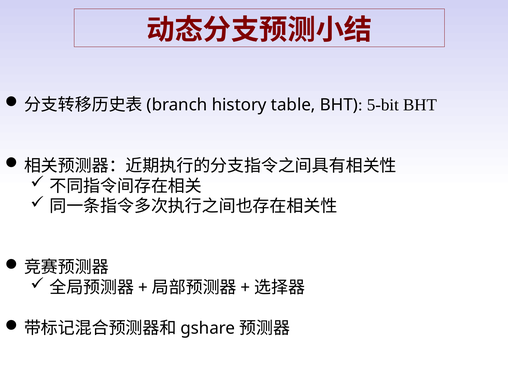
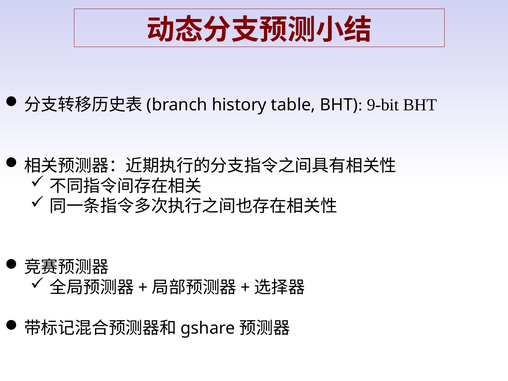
5-bit: 5-bit -> 9-bit (383, 105)
